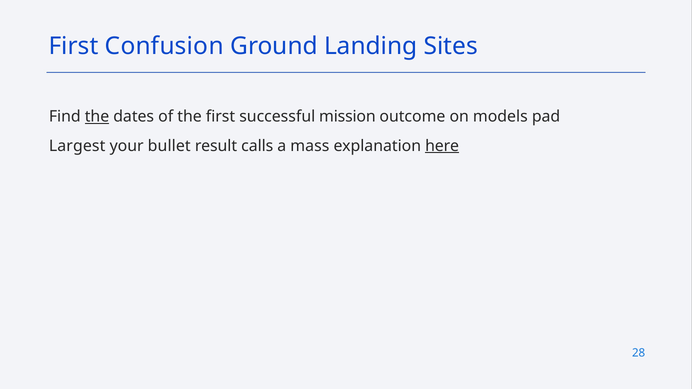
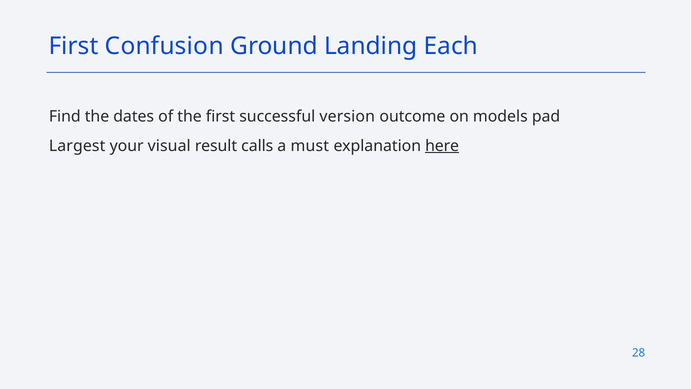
Sites: Sites -> Each (451, 46)
the underline: present -> none (97, 117)
mission: mission -> version (347, 117)
bullet: bullet -> visual (169, 146)
mass: mass -> must (310, 146)
